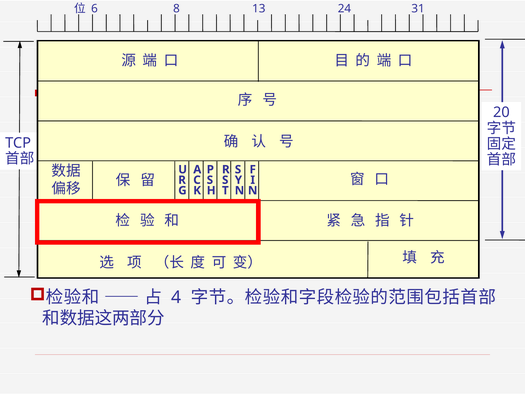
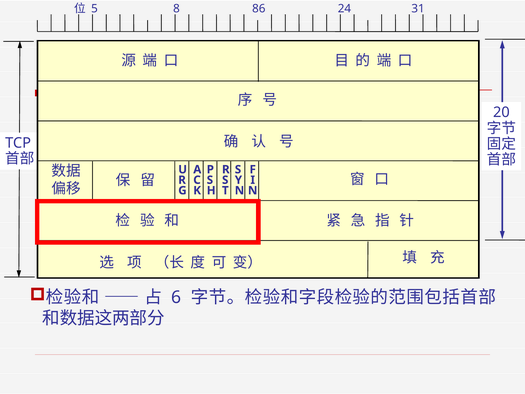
6: 6 -> 5 (94, 9)
13: 13 -> 86 (259, 9)
4: 4 -> 6 (176, 297)
